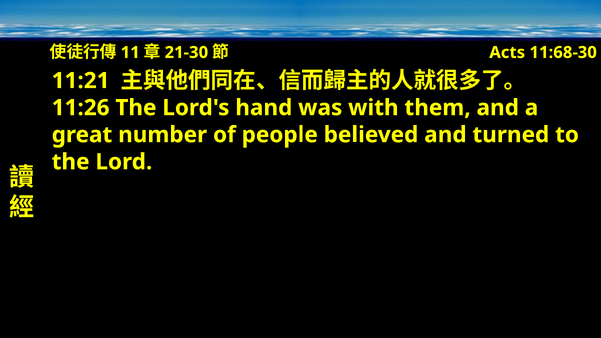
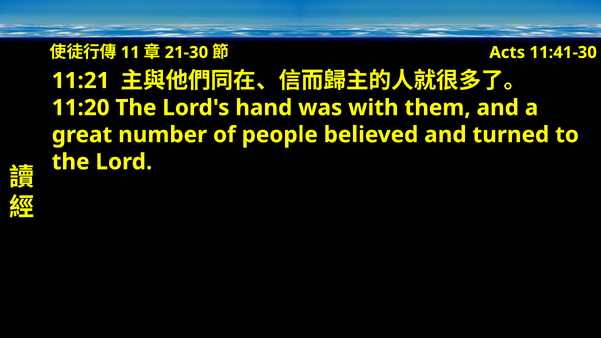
11:68-30: 11:68-30 -> 11:41-30 (563, 52)
11:26: 11:26 -> 11:20 (81, 108)
